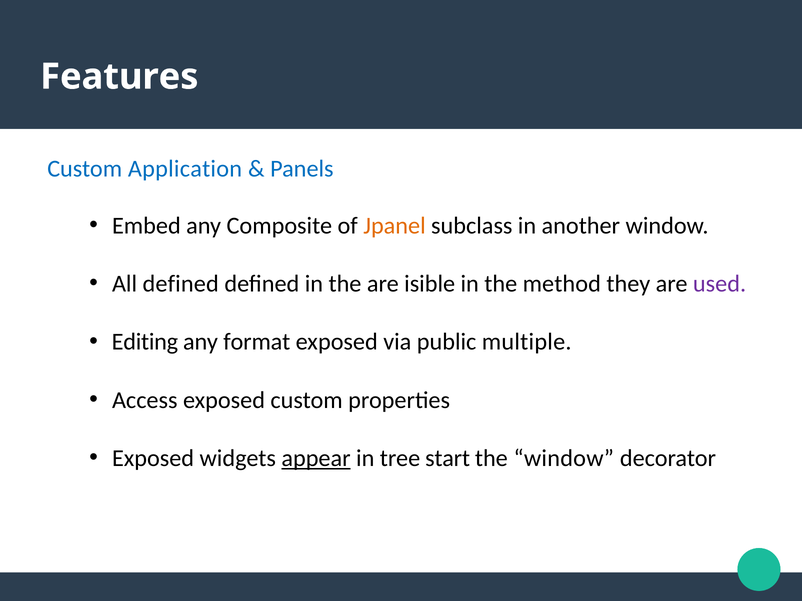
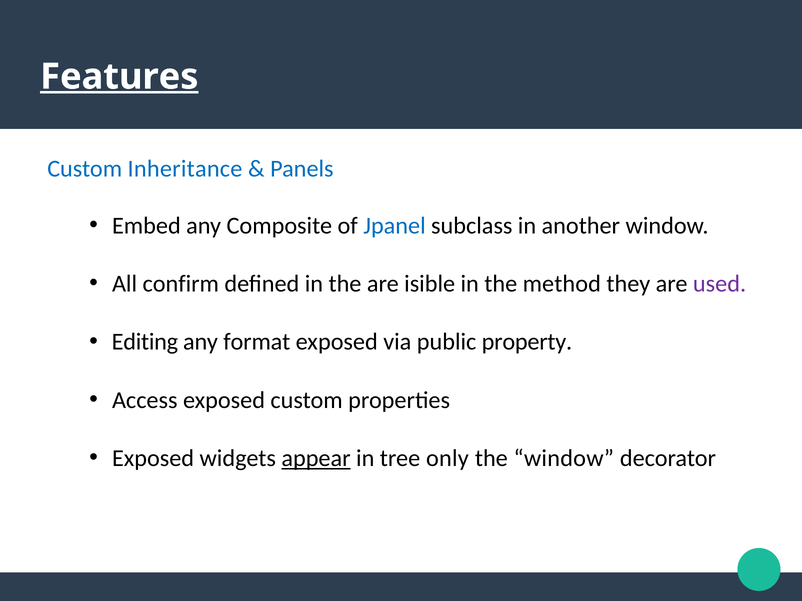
Features underline: none -> present (119, 77)
Application: Application -> Inheritance (185, 169)
Jpanel colour: orange -> blue (394, 226)
All defined: defined -> confirm (181, 284)
multiple: multiple -> property (527, 342)
start: start -> only (447, 459)
